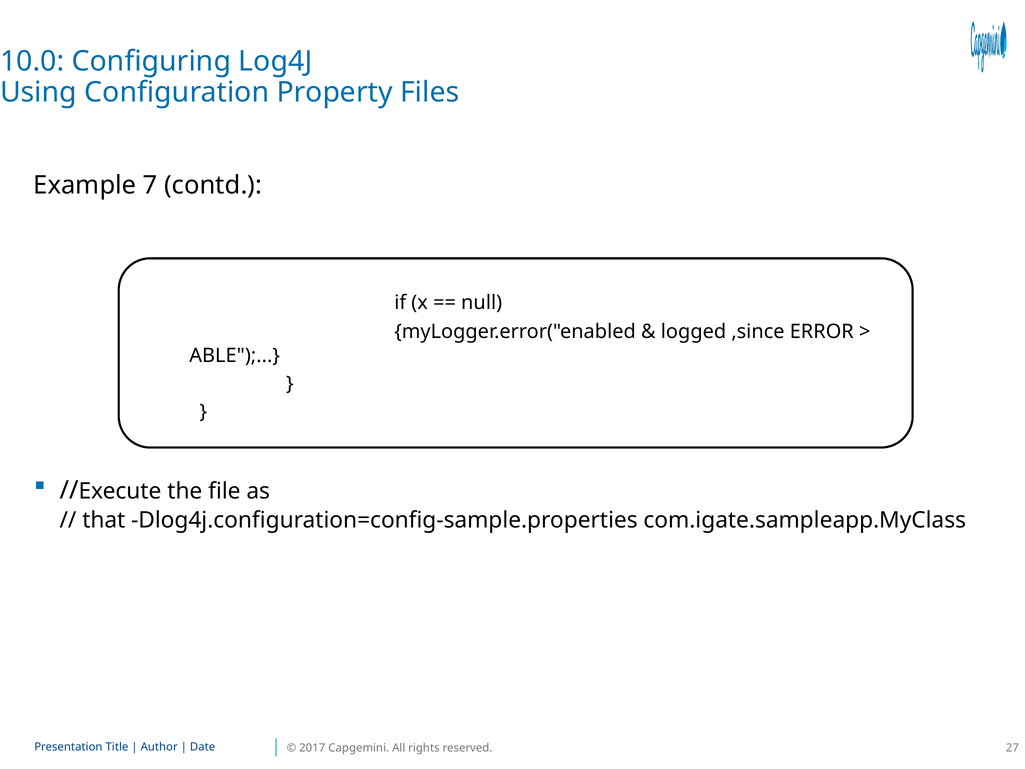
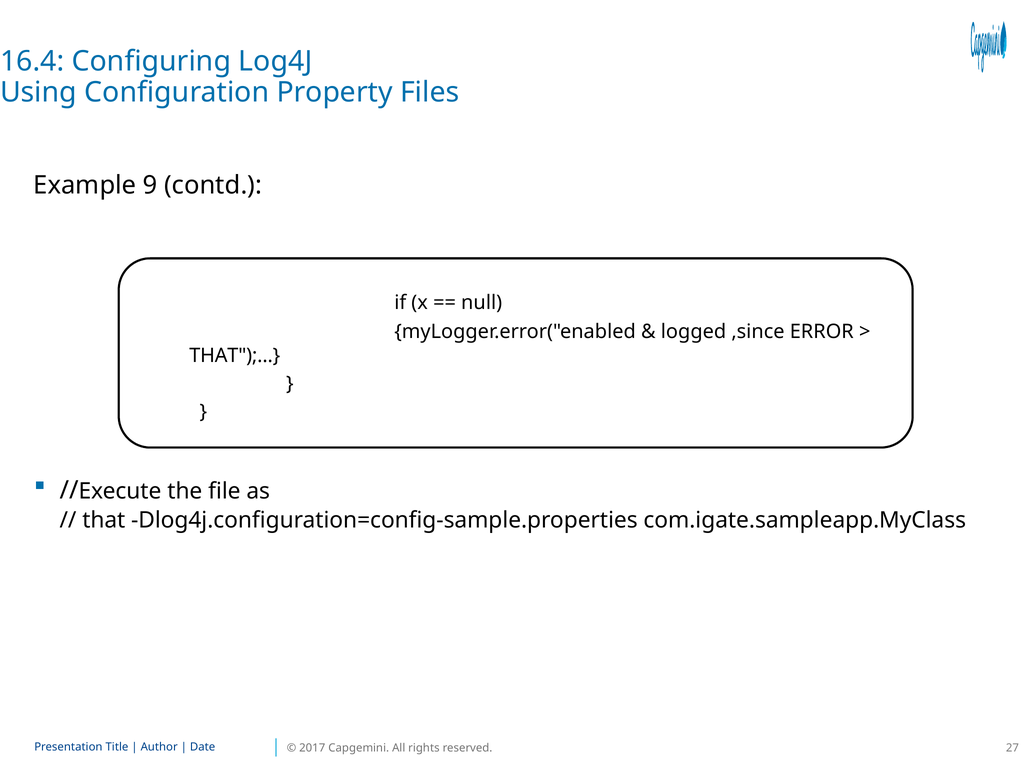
10.0: 10.0 -> 16.4 (32, 62)
7: 7 -> 9 (150, 185)
ABLE: ABLE -> THAT (235, 356)
